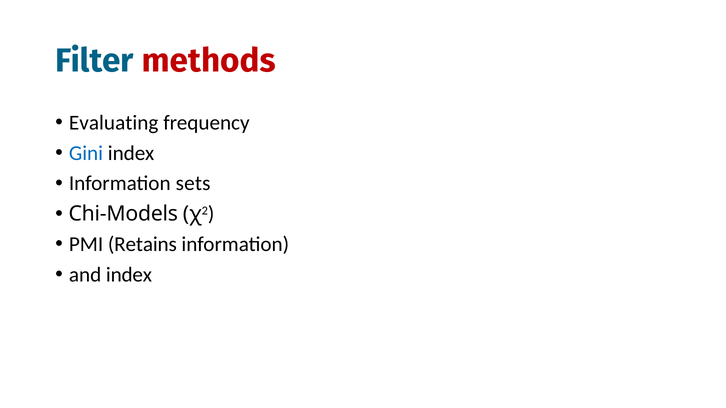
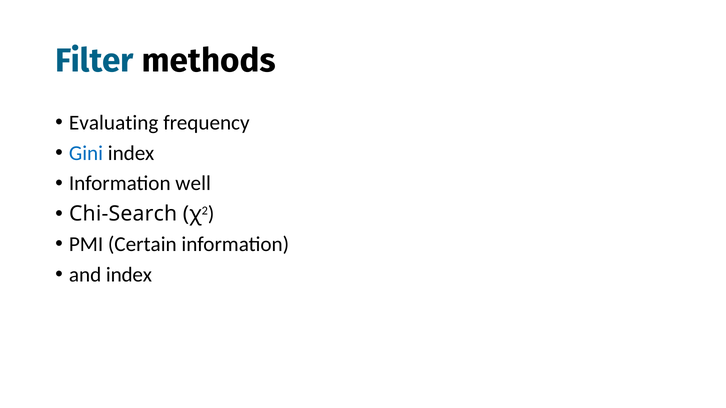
methods colour: red -> black (209, 61)
sets: sets -> well (193, 184)
Chi-Models: Chi-Models -> Chi-Search (123, 214)
Retains: Retains -> Certain (142, 245)
